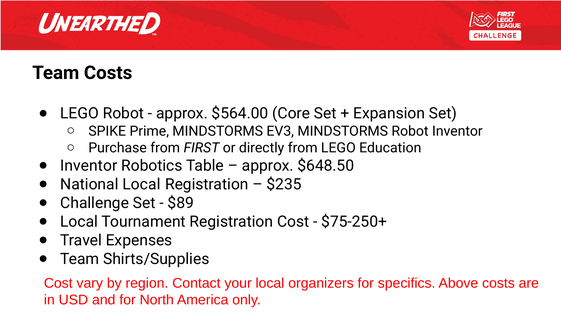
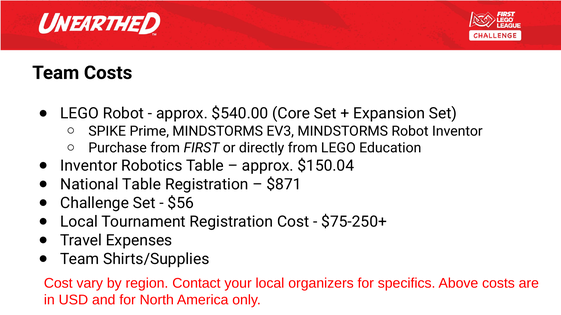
$564.00: $564.00 -> $540.00 (240, 114)
$648.50: $648.50 -> $150.04 (326, 166)
National Local: Local -> Table (142, 185)
$235: $235 -> $871 (284, 185)
$89: $89 -> $56 (181, 203)
